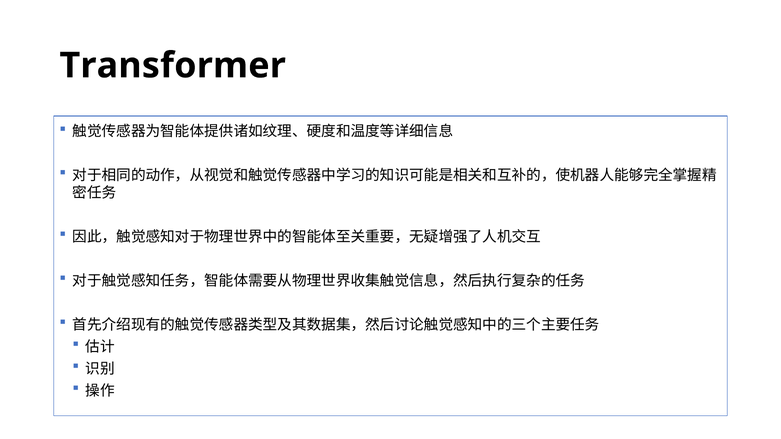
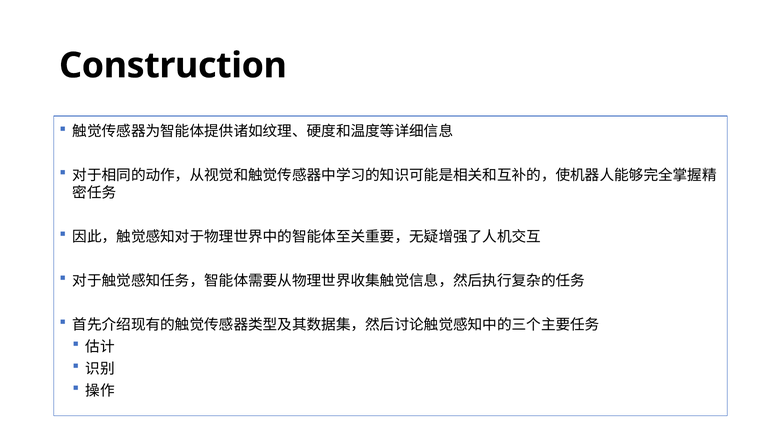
Transformer: Transformer -> Construction (173, 66)
